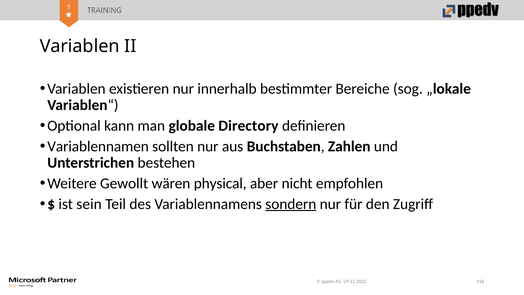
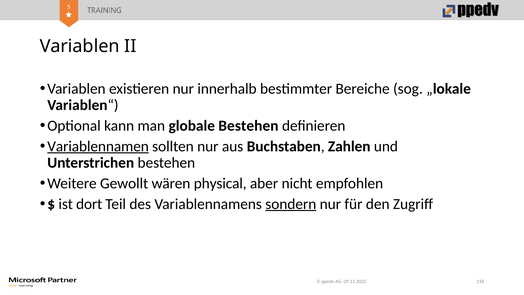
globale Directory: Directory -> Bestehen (248, 126)
Variablennamen underline: none -> present (98, 146)
sein: sein -> dort (89, 204)
